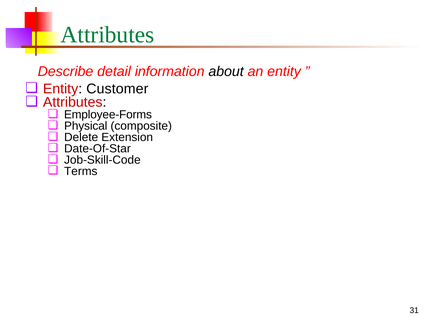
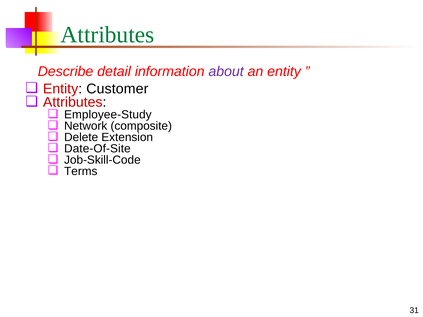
about colour: black -> purple (226, 72)
Employee-Forms: Employee-Forms -> Employee-Study (108, 115)
Physical: Physical -> Network (86, 126)
Date-Of-Star: Date-Of-Star -> Date-Of-Site (97, 149)
